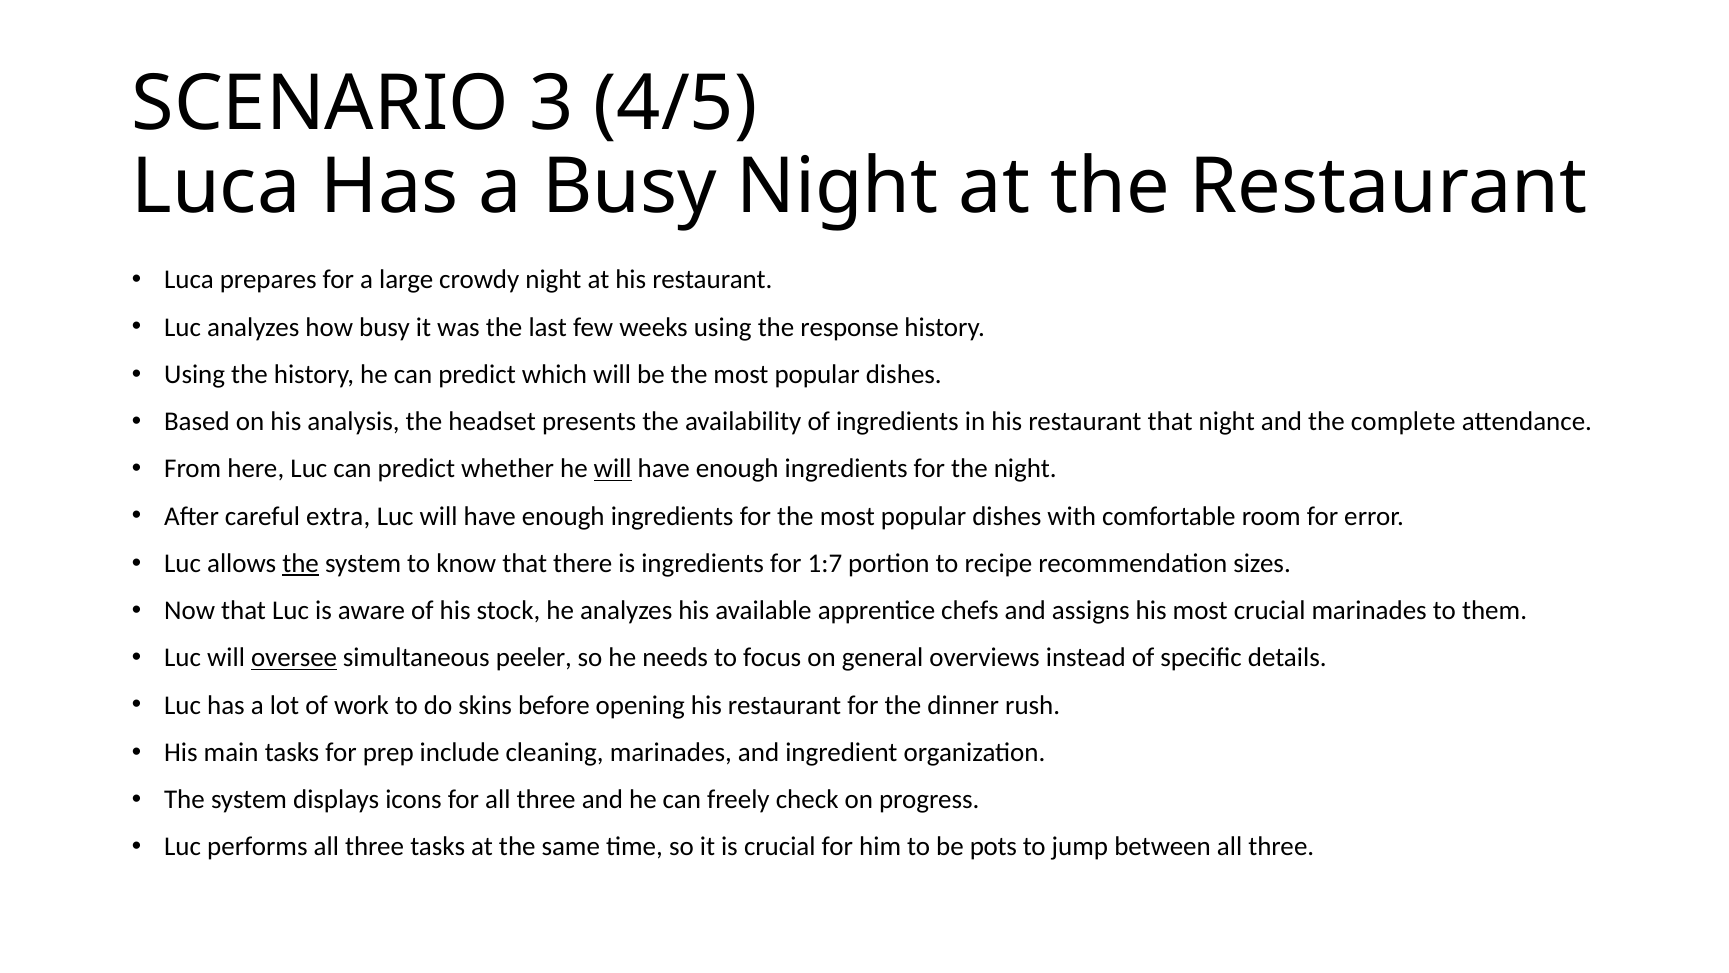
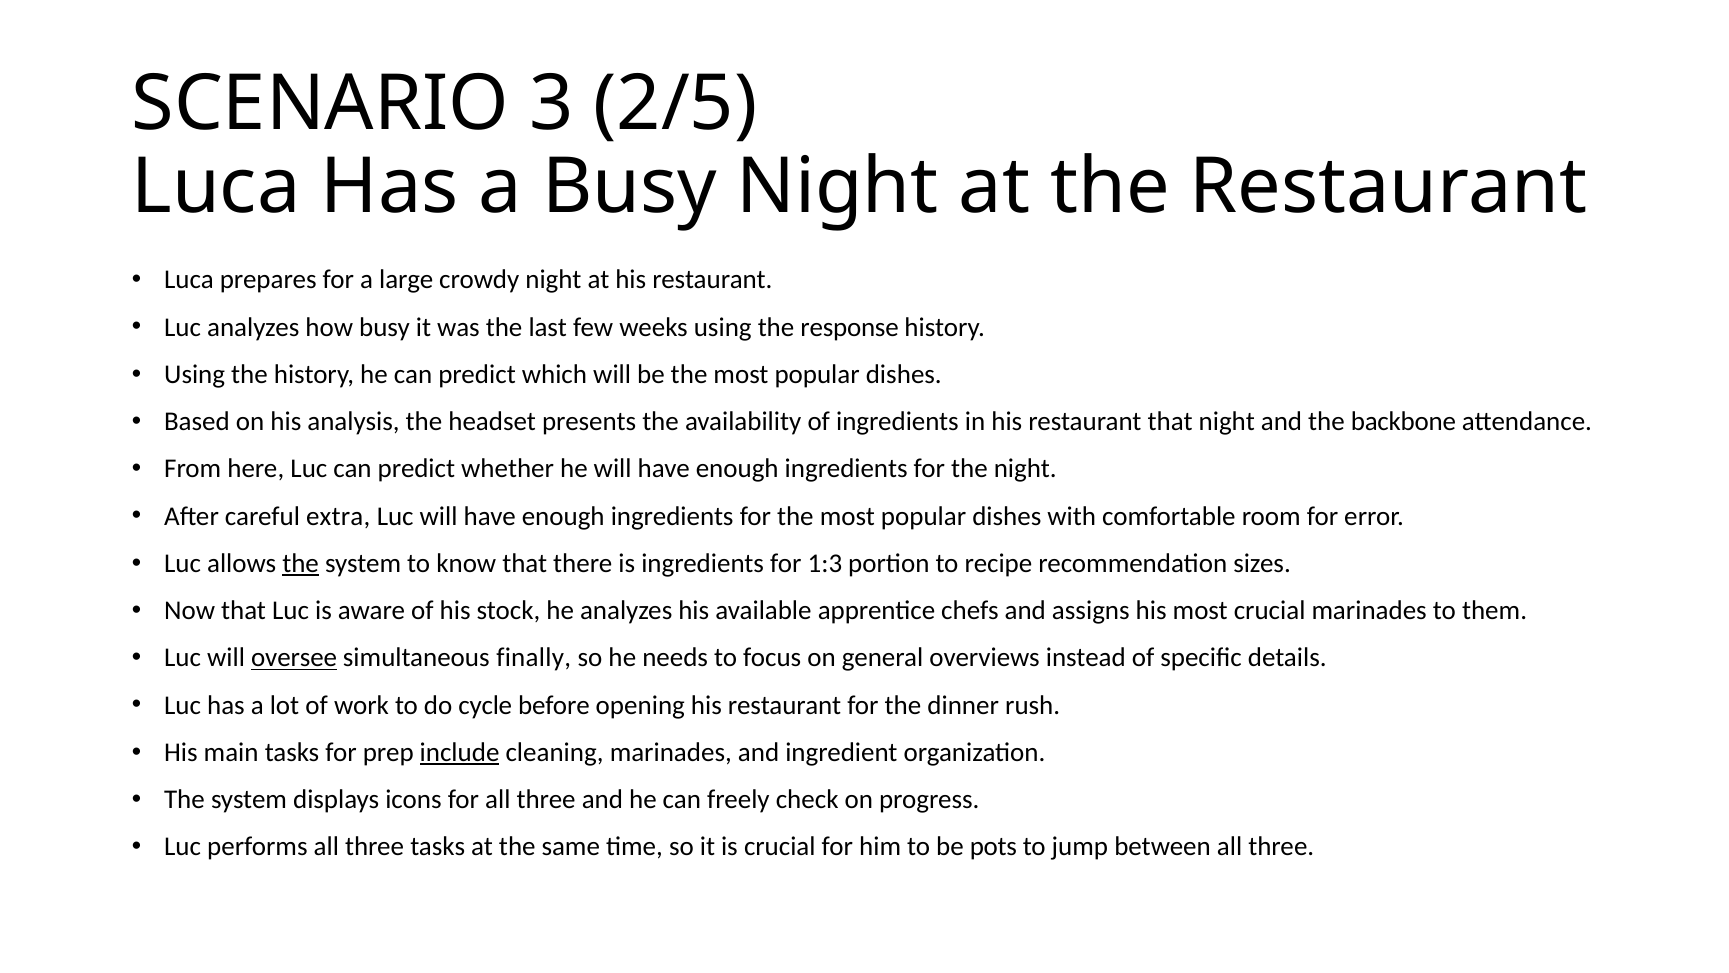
4/5: 4/5 -> 2/5 (676, 103)
complete: complete -> backbone (1403, 421)
will underline: present -> none (613, 469)
1:7: 1:7 -> 1:3 (825, 563)
peeler: peeler -> finally (534, 658)
skins: skins -> cycle (485, 705)
include underline: none -> present (460, 752)
